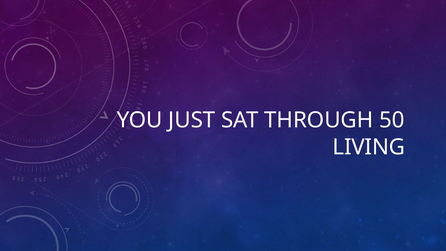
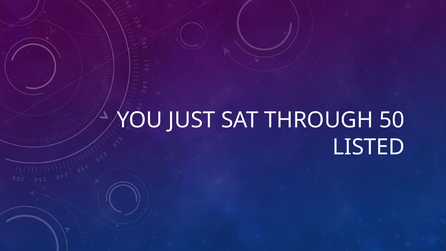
LIVING: LIVING -> LISTED (369, 147)
